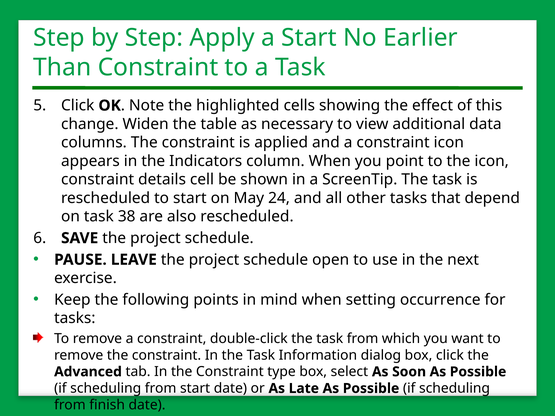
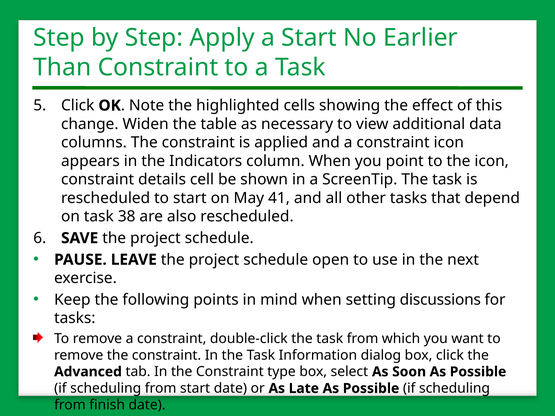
24: 24 -> 41 (279, 198)
occurrence: occurrence -> discussions (440, 300)
